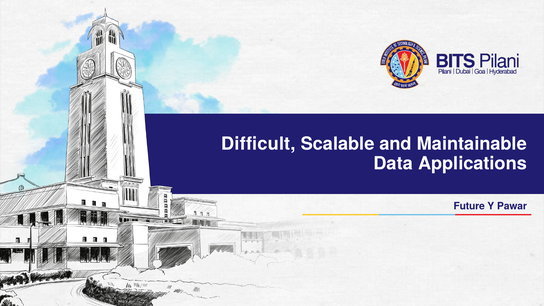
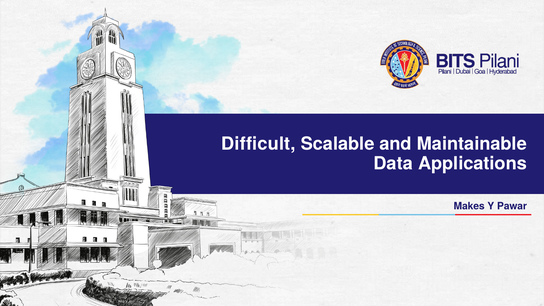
Future: Future -> Makes (469, 206)
